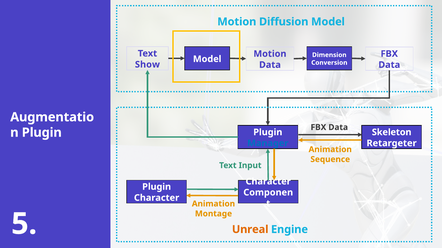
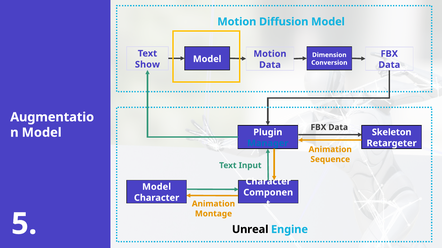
Plugin: Plugin -> Model (42, 133)
Plugin: Plugin -> Model (157, 187)
Unreal colour: orange -> black (250, 230)
